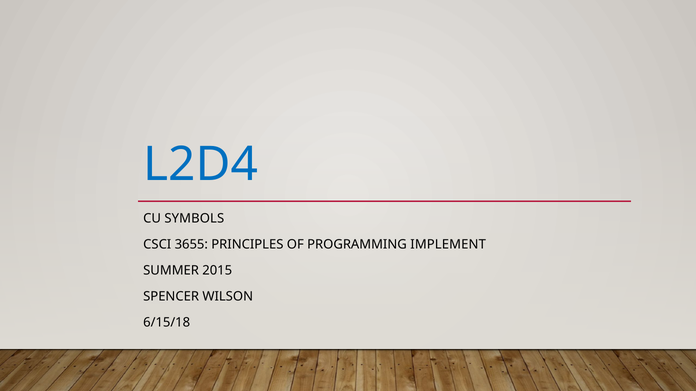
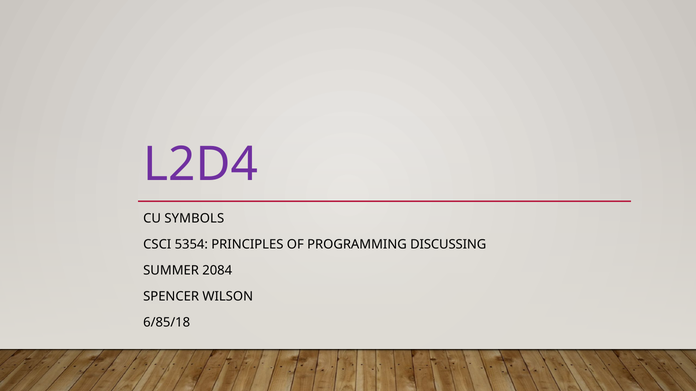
L2D4 colour: blue -> purple (201, 165)
3655: 3655 -> 5354 (191, 245)
IMPLEMENT: IMPLEMENT -> DISCUSSING (448, 245)
2015: 2015 -> 2084 (217, 271)
6/15/18: 6/15/18 -> 6/85/18 (167, 323)
